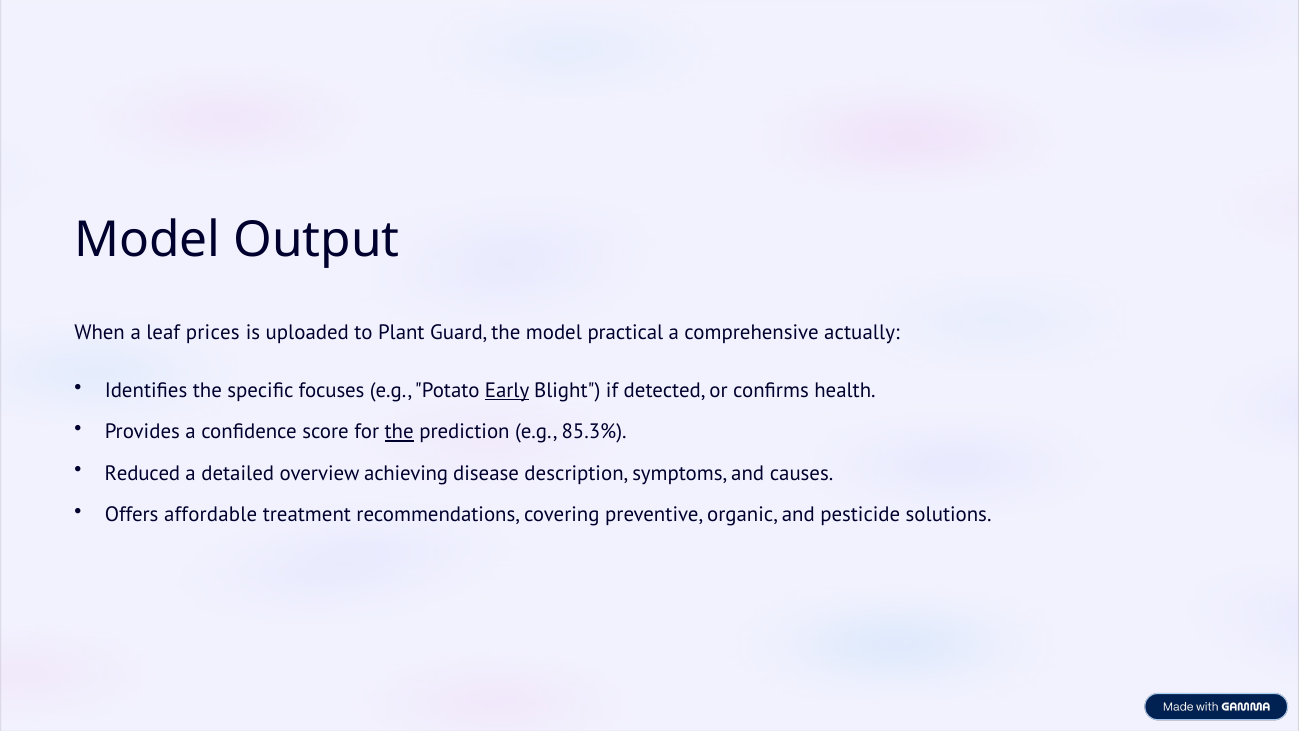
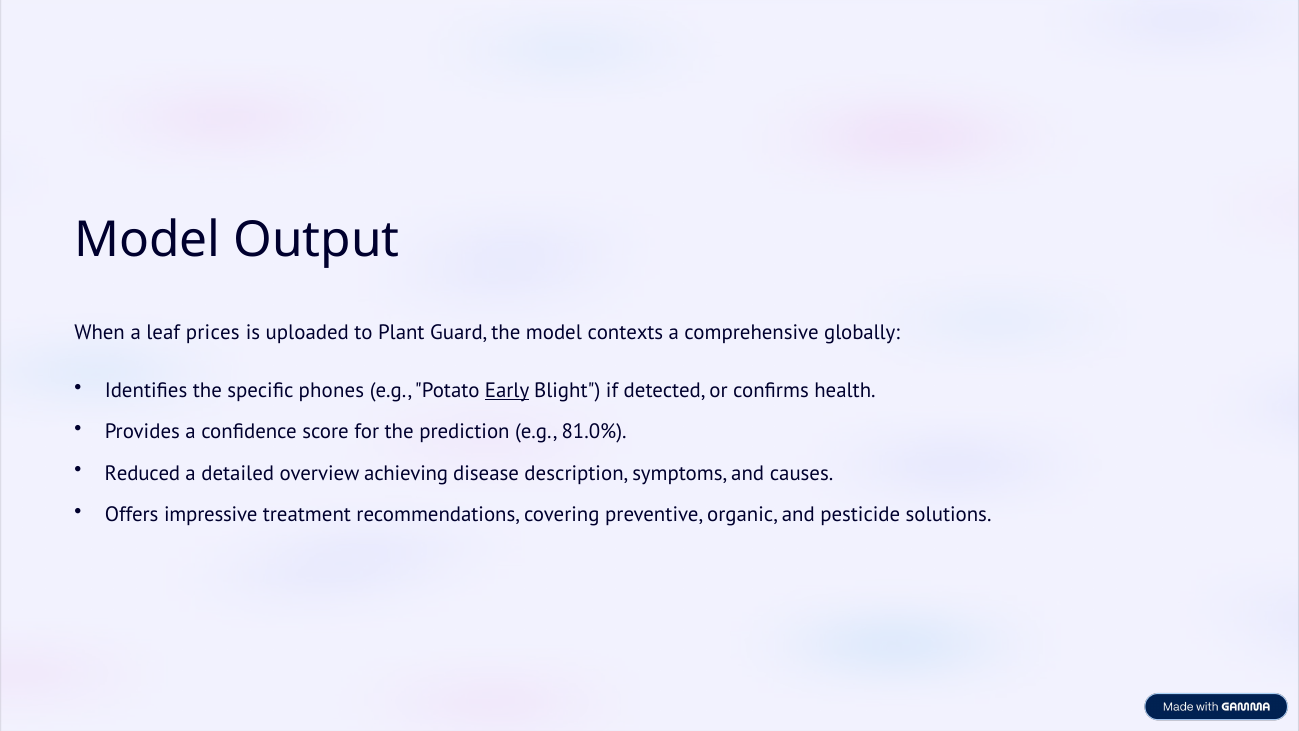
practical: practical -> contexts (625, 332)
actually: actually -> globally (862, 332)
focuses: focuses -> phones (331, 390)
the underline: present -> none (399, 432)
85.3%: 85.3% -> 81.0% (594, 432)
affordable: affordable -> impressive (211, 515)
